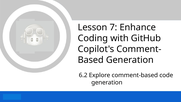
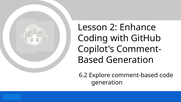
7: 7 -> 2 (113, 27)
